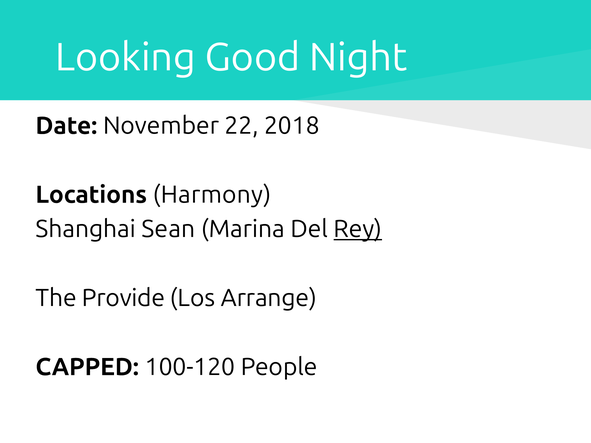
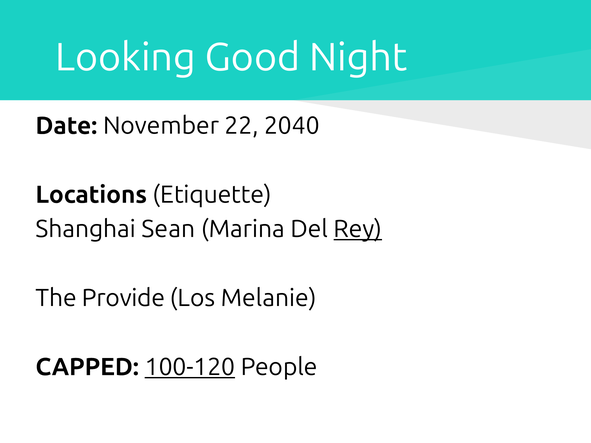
2018: 2018 -> 2040 (292, 126)
Harmony: Harmony -> Etiquette (212, 195)
Arrange: Arrange -> Melanie (269, 298)
100-120 underline: none -> present (190, 367)
